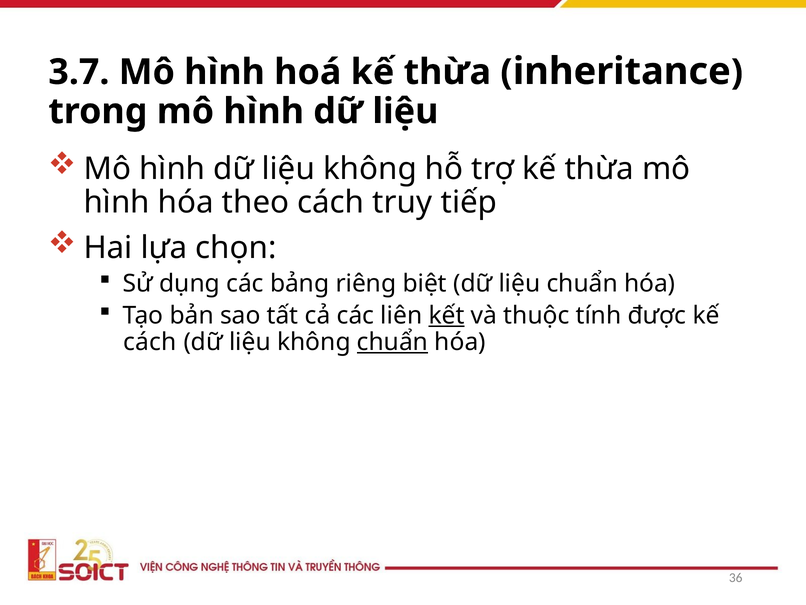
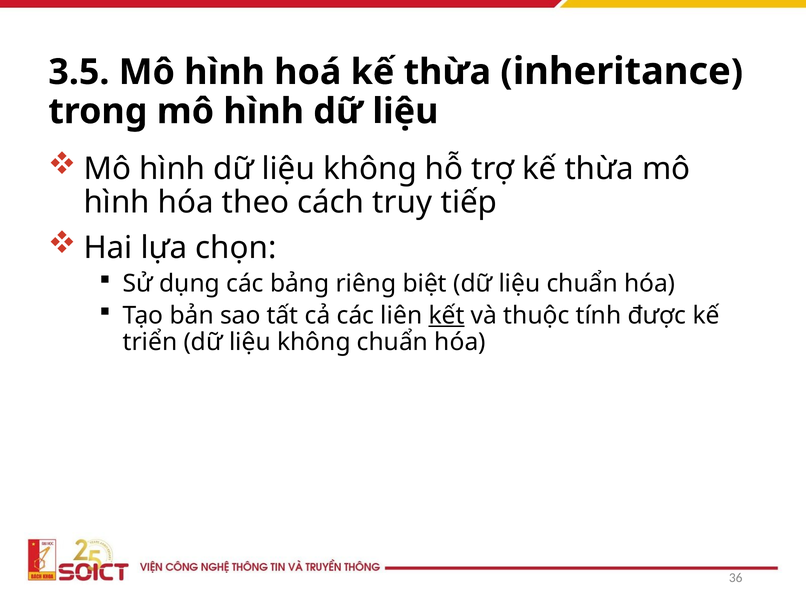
3.7: 3.7 -> 3.5 (79, 72)
cách: cách -> triển (150, 342)
chuẩn underline: present -> none (393, 342)
